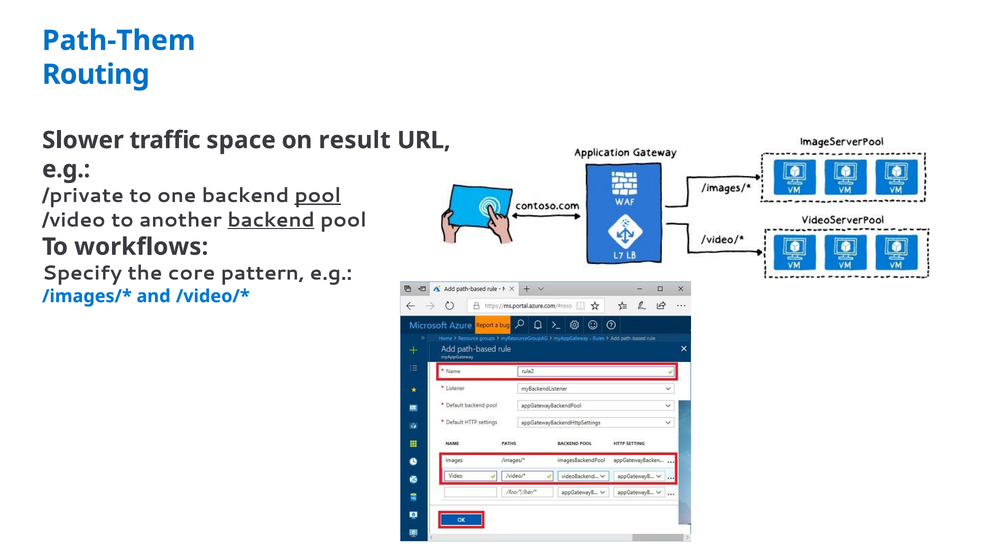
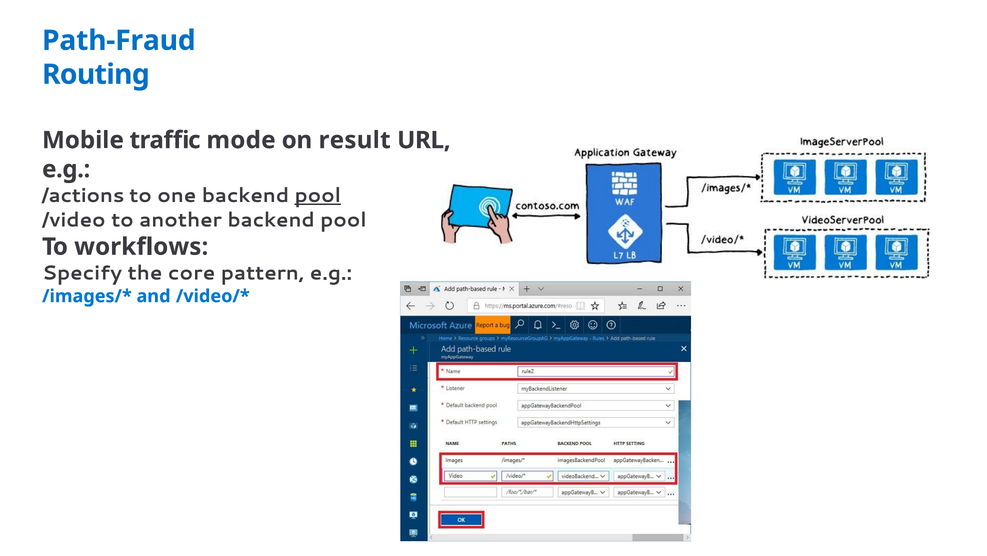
Path-Them: Path-Them -> Path-Fraud (119, 41)
Slower: Slower -> Mobile (83, 140)
space: space -> mode (241, 140)
/private: /private -> /actions (83, 195)
backend underline: present -> none (271, 220)
